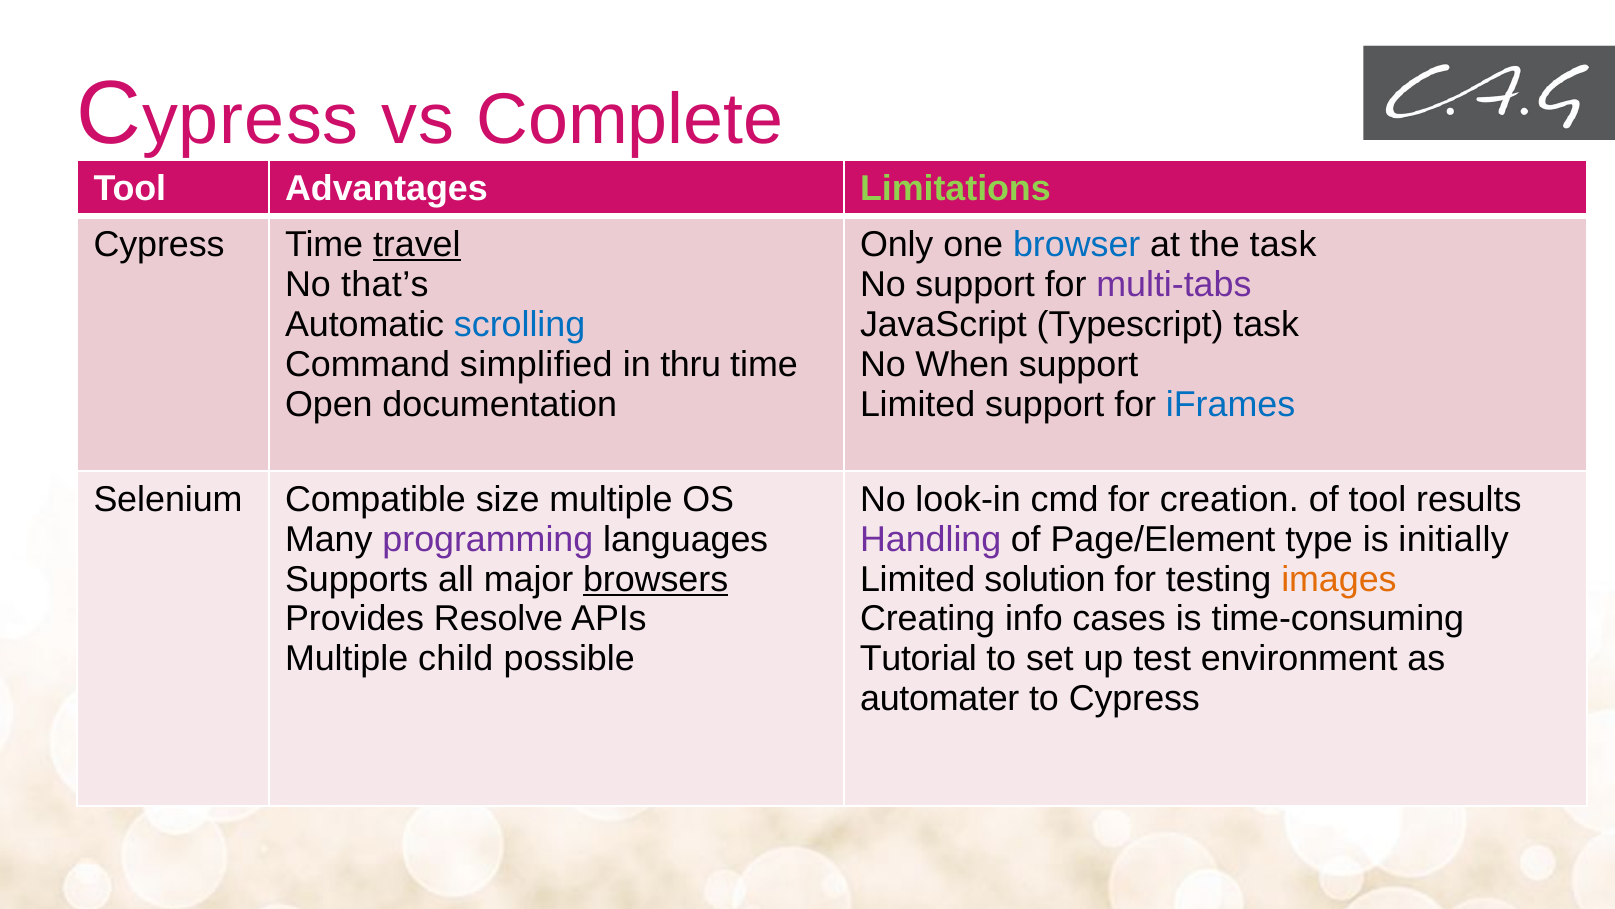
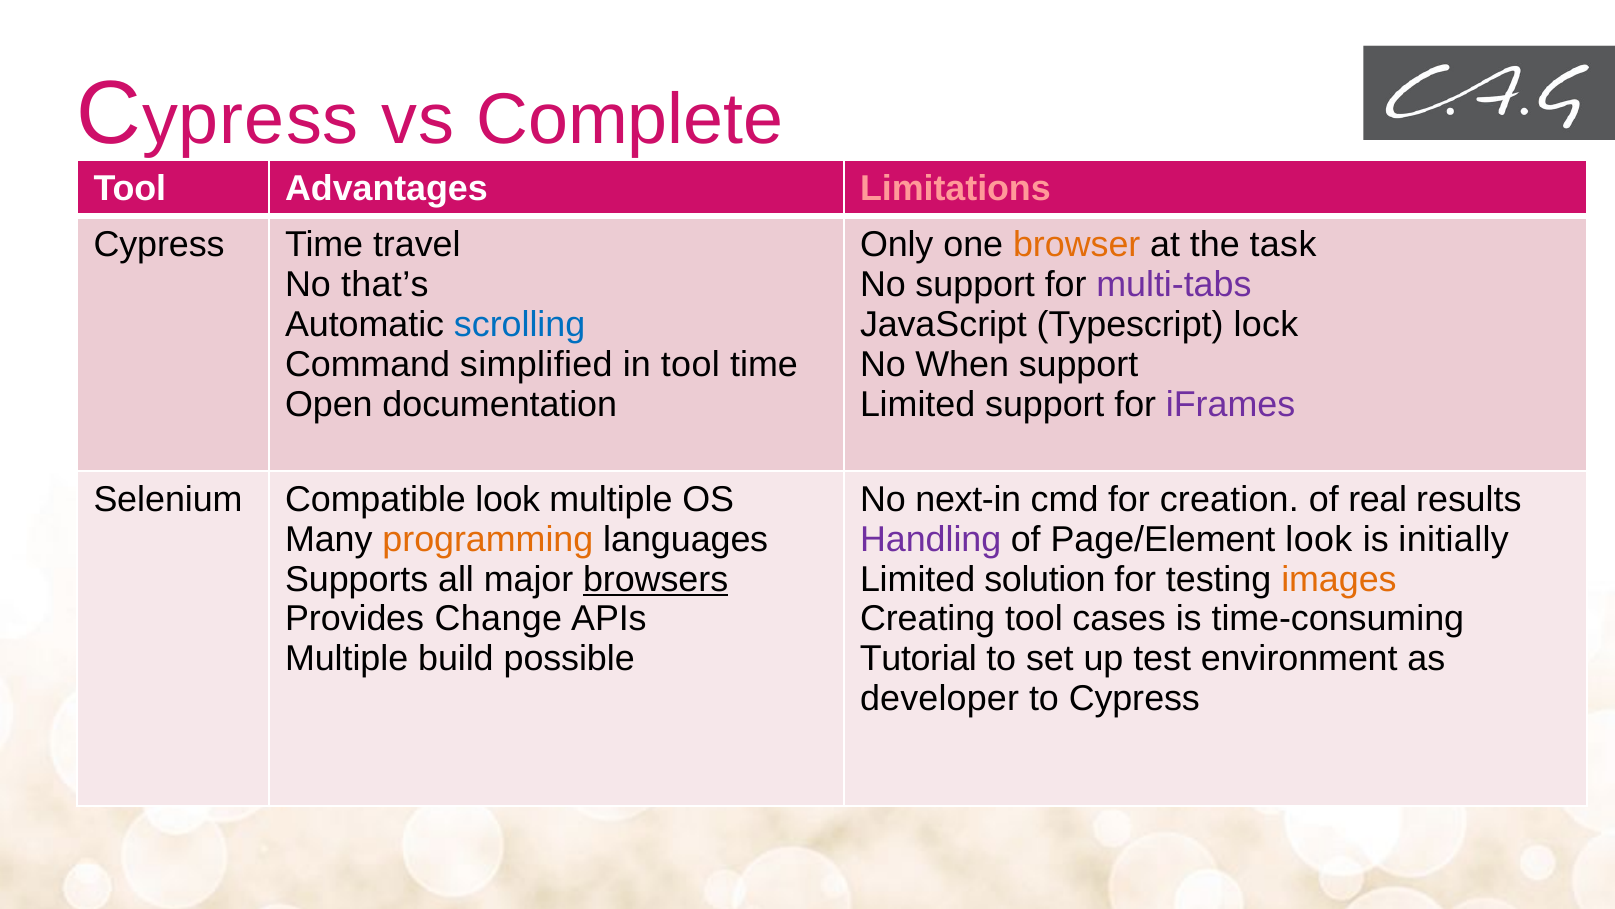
Limitations colour: light green -> pink (955, 189)
travel underline: present -> none (417, 245)
browser colour: blue -> orange (1077, 245)
Typescript task: task -> lock (1266, 325)
in thru: thru -> tool (690, 364)
iFrames colour: blue -> purple (1231, 404)
Compatible size: size -> look (508, 499)
look-in: look-in -> next-in (968, 499)
of tool: tool -> real (1378, 499)
programming colour: purple -> orange (488, 539)
Page/Element type: type -> look (1319, 539)
Resolve: Resolve -> Change (498, 619)
Creating info: info -> tool (1034, 619)
child: child -> build (456, 659)
automater: automater -> developer (940, 699)
